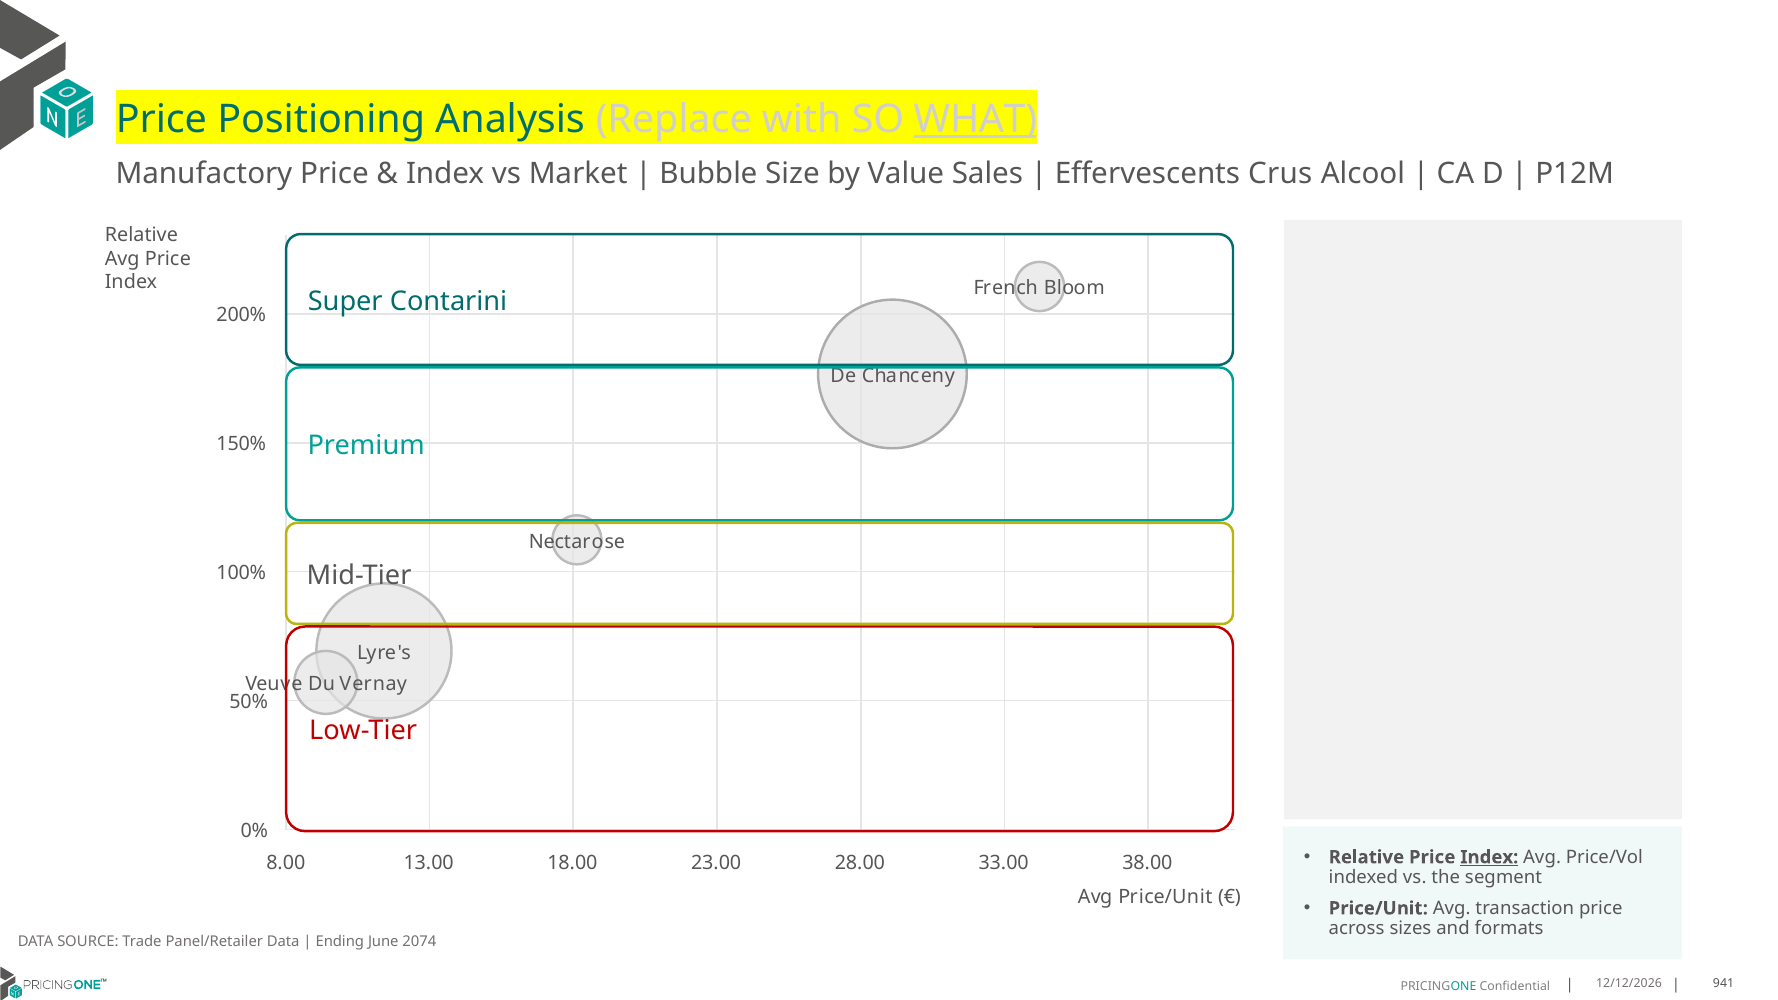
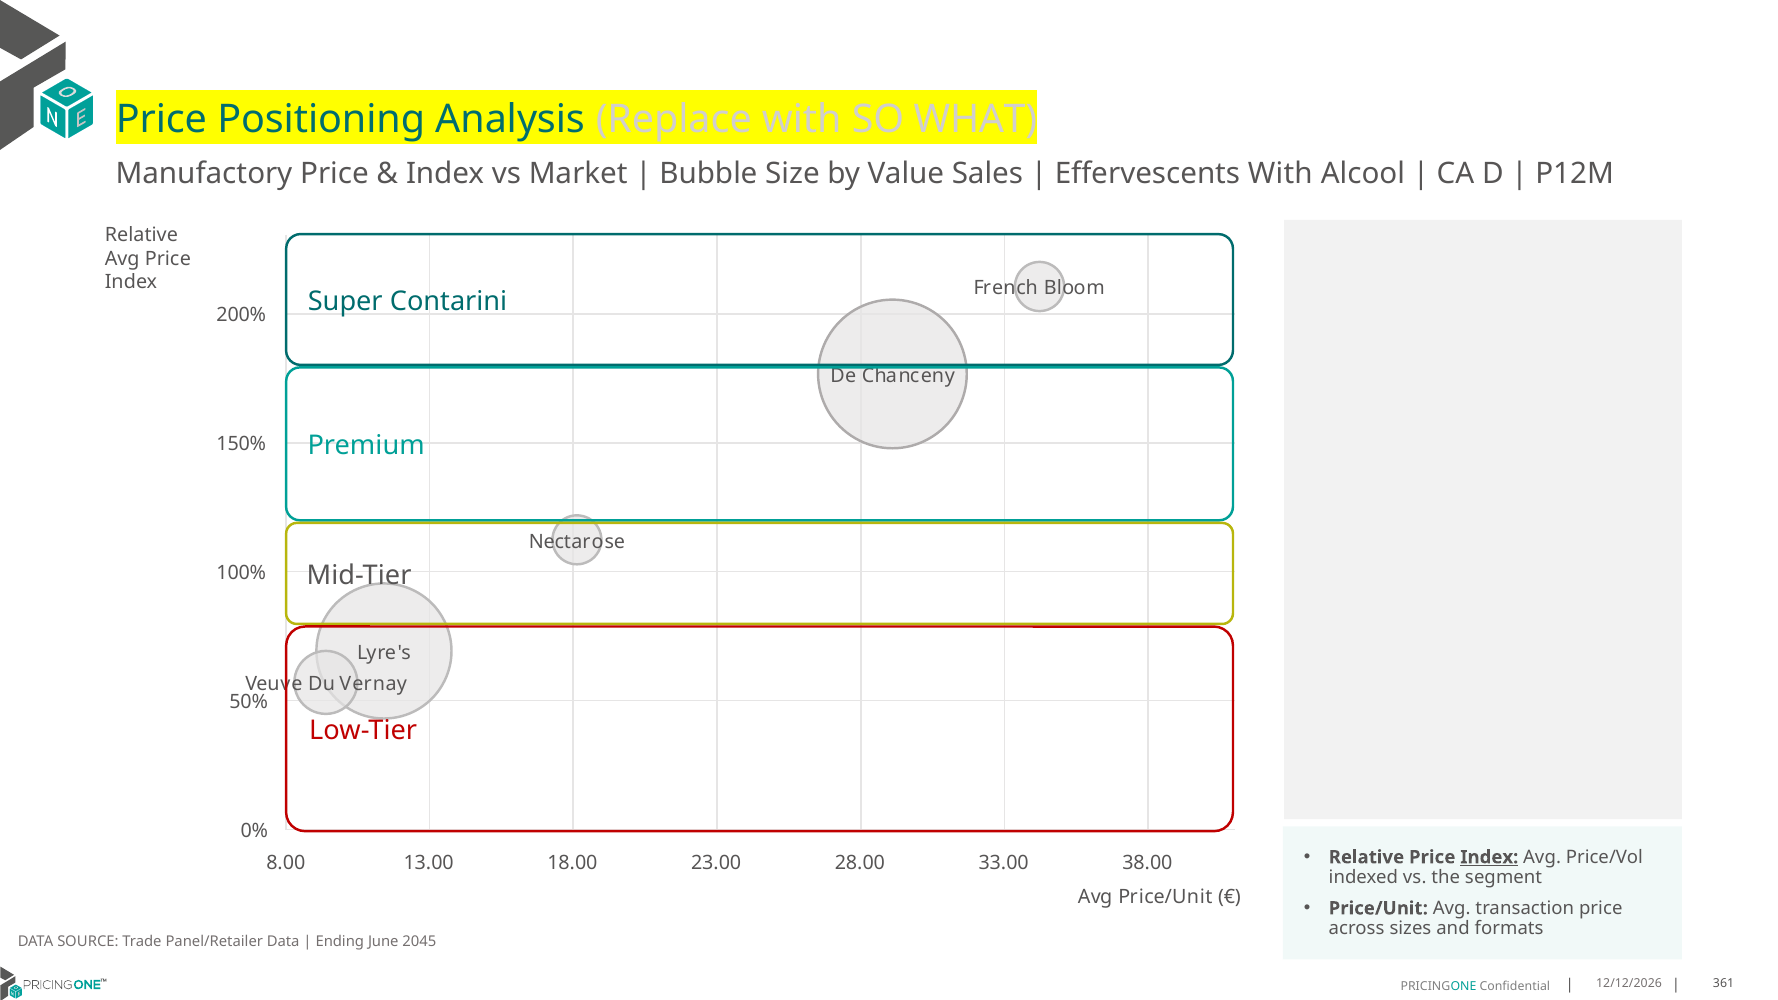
WHAT underline: present -> none (975, 119)
Effervescents Crus: Crus -> With (1280, 173)
2074: 2074 -> 2045 (419, 942)
941: 941 -> 361 (1724, 983)
